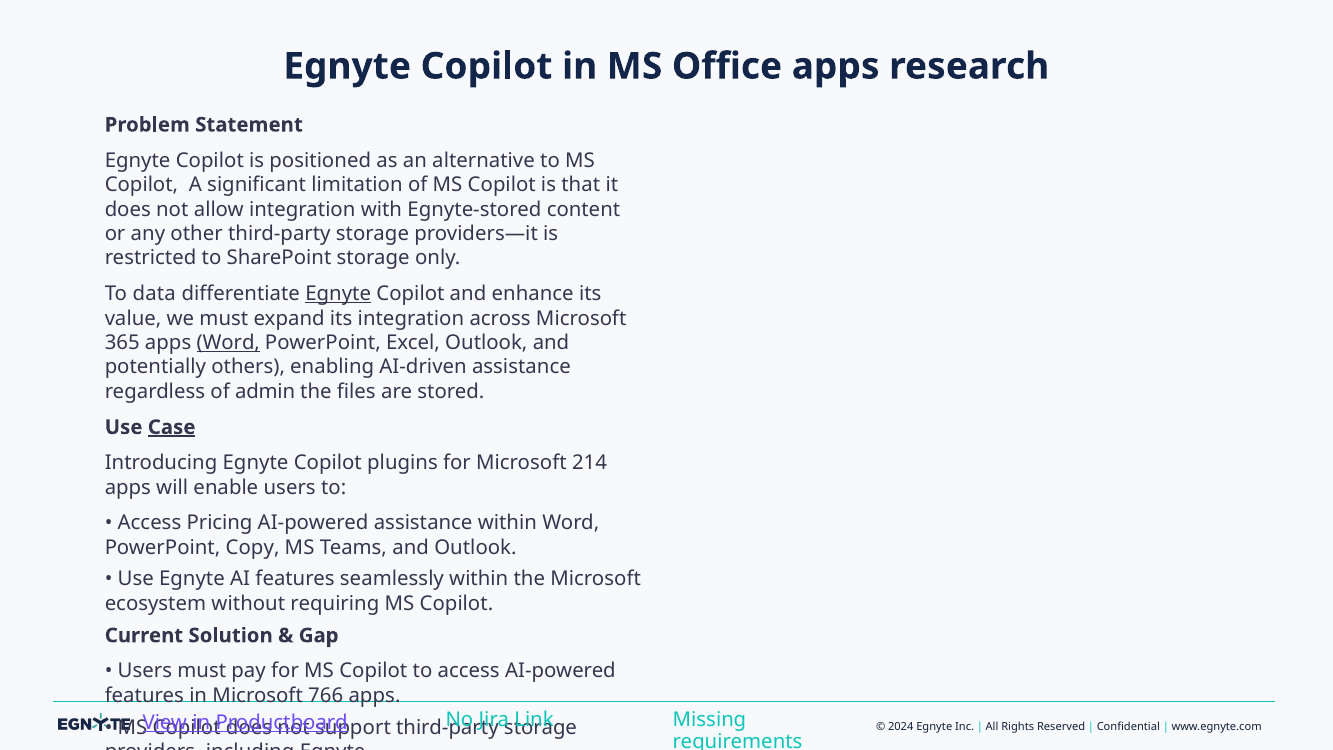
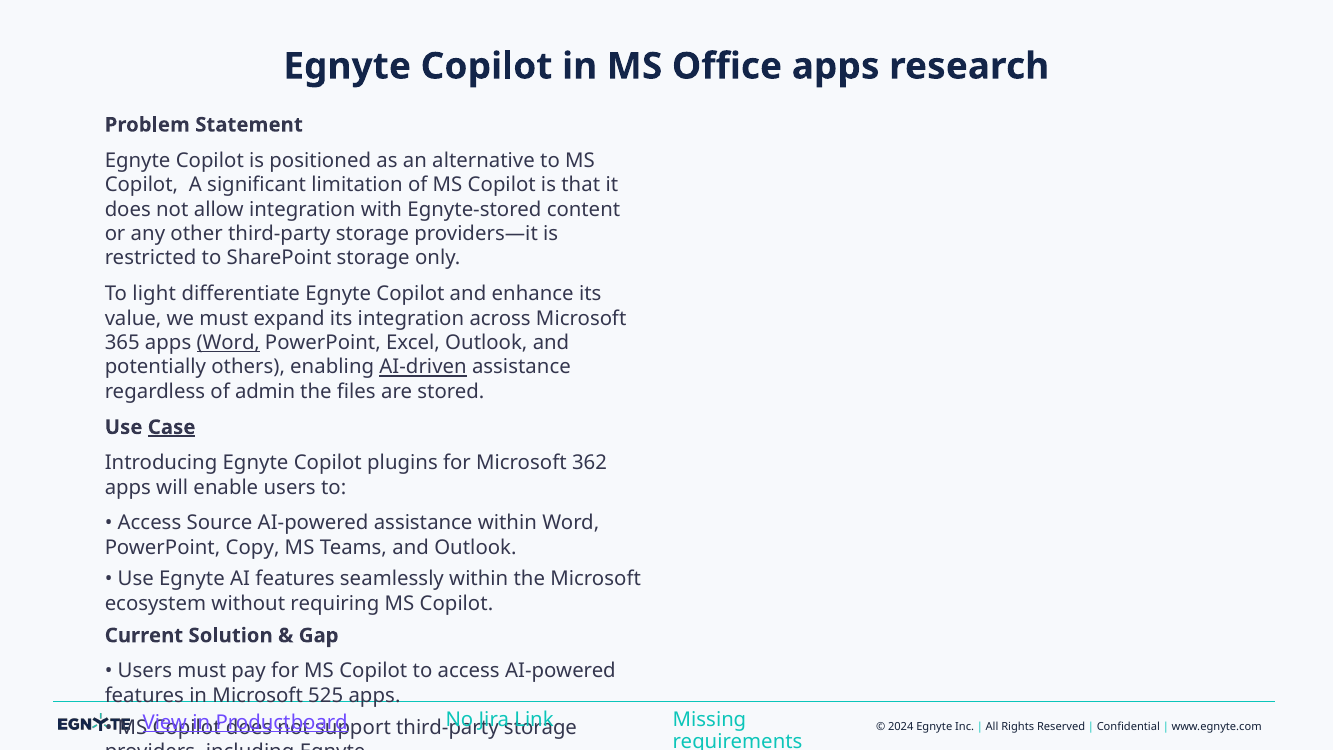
data: data -> light (154, 294)
Egnyte underline: present -> none (338, 294)
AI-driven underline: none -> present (423, 367)
214: 214 -> 362 (590, 463)
Pricing: Pricing -> Source (220, 523)
766: 766 -> 525 (326, 695)
